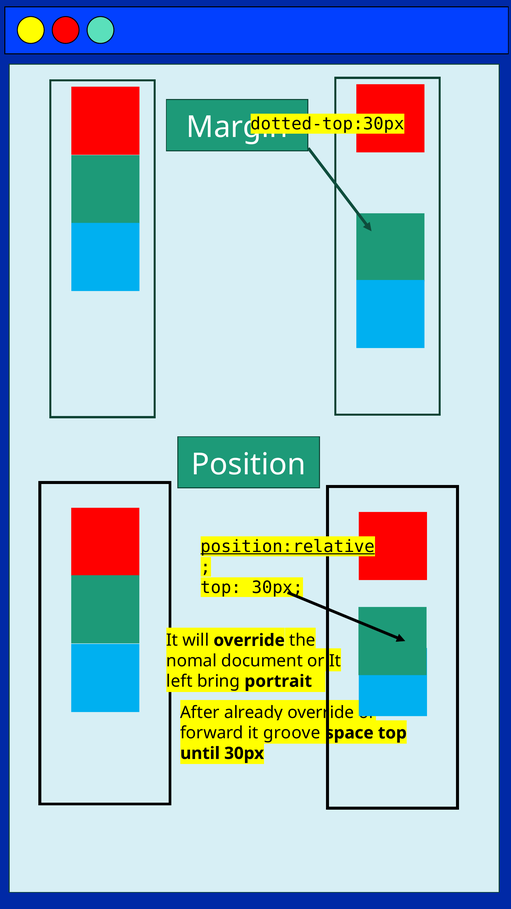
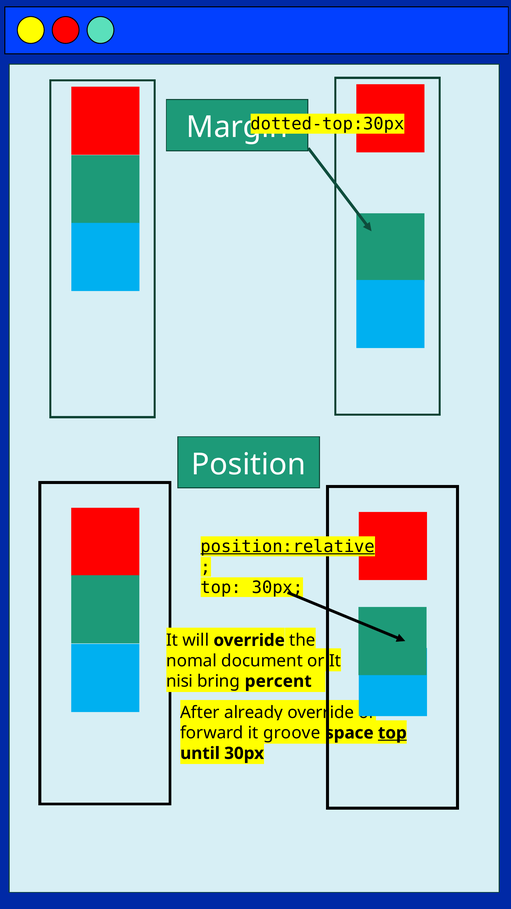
left: left -> nisi (180, 681)
portrait: portrait -> percent (278, 681)
top underline: none -> present (392, 732)
